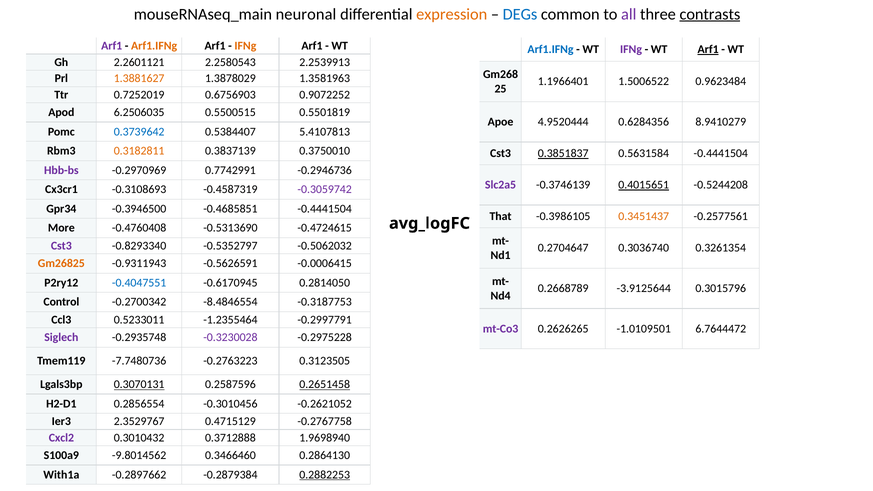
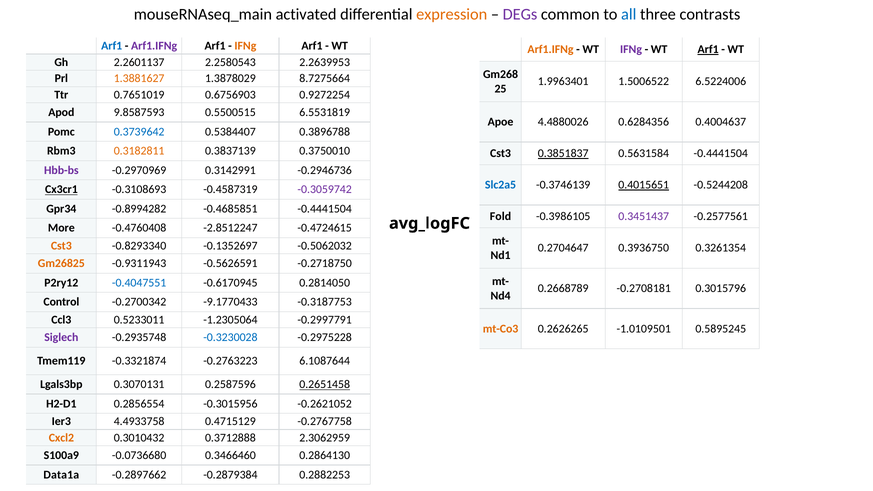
neuronal: neuronal -> activated (306, 14)
DEGs colour: blue -> purple (520, 14)
all colour: purple -> blue (629, 14)
contrasts underline: present -> none (710, 14)
Arf1 colour: purple -> blue (112, 46)
Arf1.IFNg colour: orange -> purple (154, 46)
Arf1.IFNg colour: blue -> orange (551, 49)
2.2601121: 2.2601121 -> 2.2601137 (139, 62)
2.2539913: 2.2539913 -> 2.2639953 (325, 62)
1.3581963: 1.3581963 -> 8.7275664 (325, 79)
1.1966401: 1.1966401 -> 1.9963401 (563, 81)
0.9623484: 0.9623484 -> 6.5224006 (721, 81)
0.7252019: 0.7252019 -> 0.7651019 (139, 95)
0.9072252: 0.9072252 -> 0.9272254 (325, 95)
6.2506035: 6.2506035 -> 9.8587593 (139, 113)
0.5501819: 0.5501819 -> 6.5531819 (325, 113)
4.9520444: 4.9520444 -> 4.4880026 (563, 122)
8.9410279: 8.9410279 -> 0.4004637 (721, 122)
5.4107813: 5.4107813 -> 0.3896788 (325, 132)
0.7742991: 0.7742991 -> 0.3142991 (230, 170)
Slc2a5 colour: purple -> blue (501, 185)
Cx3cr1 underline: none -> present (61, 190)
-0.3946500: -0.3946500 -> -0.8994282 (139, 209)
That: That -> Fold (500, 217)
0.3451437 colour: orange -> purple (644, 217)
-0.5313690: -0.5313690 -> -2.8512247 (230, 228)
Cst3 colour: purple -> orange (61, 246)
-0.5352797: -0.5352797 -> -0.1352697 (230, 246)
0.3036740: 0.3036740 -> 0.3936750 (644, 248)
-0.0006415: -0.0006415 -> -0.2718750 (325, 264)
-3.9125644: -3.9125644 -> -0.2708181 (644, 288)
-8.4846554: -8.4846554 -> -9.1770433 (230, 302)
-1.2355464: -1.2355464 -> -1.2305064 (230, 320)
mt-Co3 colour: purple -> orange (501, 329)
6.7644472: 6.7644472 -> 0.5895245 (721, 329)
-0.3230028 colour: purple -> blue (230, 338)
-7.7480736: -7.7480736 -> -0.3321874 (139, 361)
0.3123505: 0.3123505 -> 6.1087644 (325, 361)
0.3070131 underline: present -> none (139, 385)
-0.3010456: -0.3010456 -> -0.3015956 (230, 404)
2.3529767: 2.3529767 -> 4.4933758 (139, 422)
Cxcl2 colour: purple -> orange (61, 438)
1.9698940: 1.9698940 -> 2.3062959 (325, 438)
-9.8014562: -9.8014562 -> -0.0736680 (139, 456)
With1a: With1a -> Data1a (61, 475)
0.2882253 underline: present -> none (325, 475)
